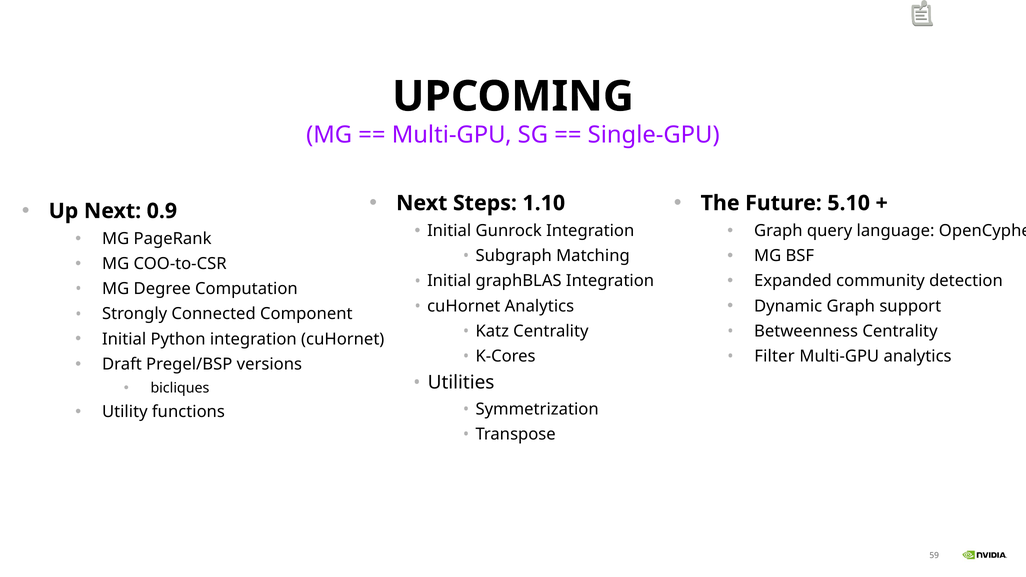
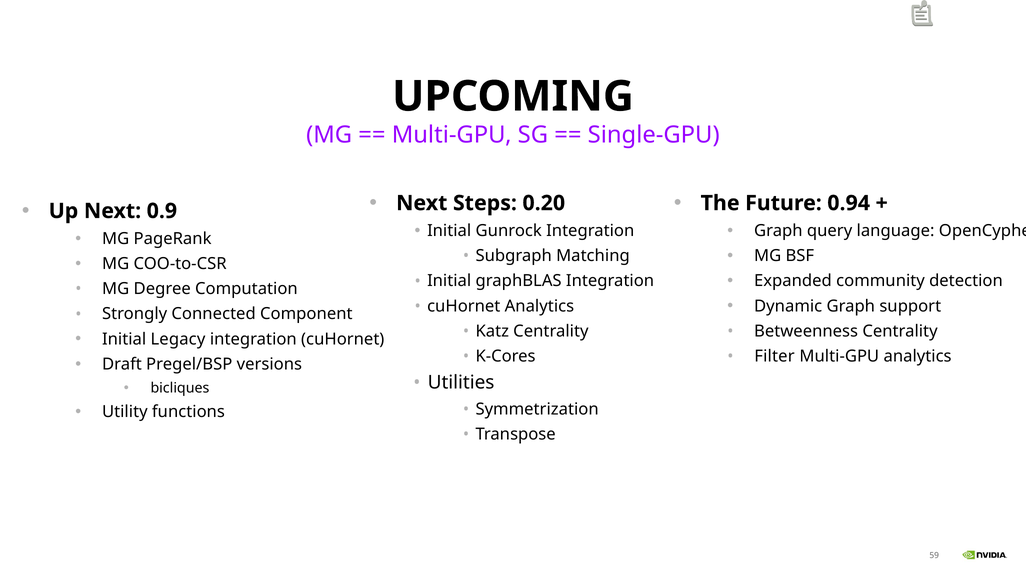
1.10: 1.10 -> 0.20 (544, 203)
5.10: 5.10 -> 0.94 (849, 203)
Python: Python -> Legacy (178, 339)
